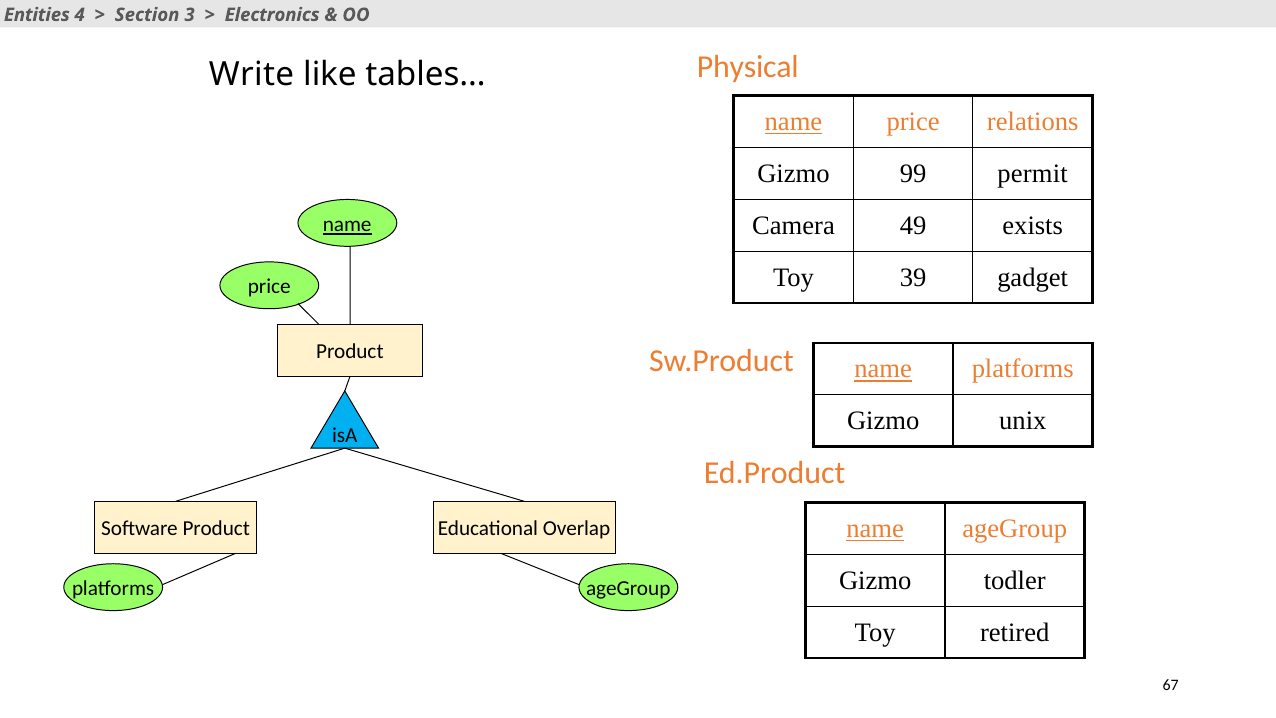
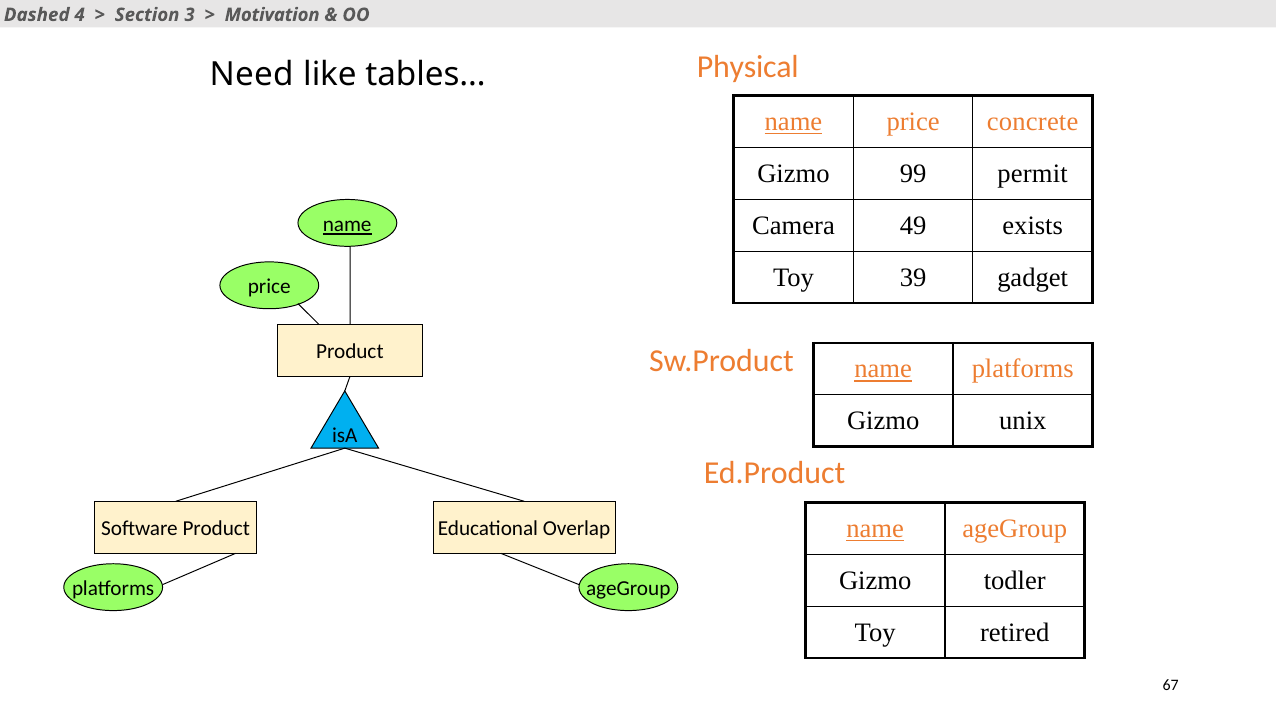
Entities: Entities -> Dashed (37, 15)
Electronics: Electronics -> Motivation (272, 15)
Write: Write -> Need (252, 74)
relations: relations -> concrete (1033, 122)
